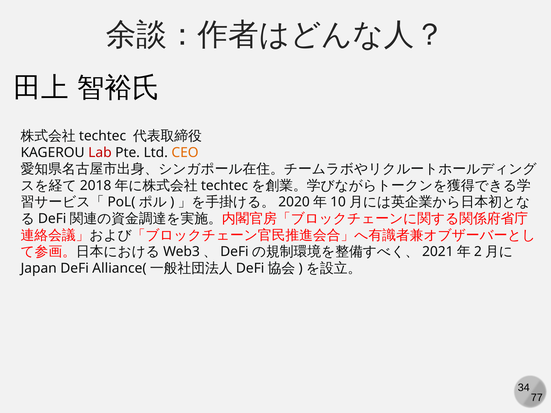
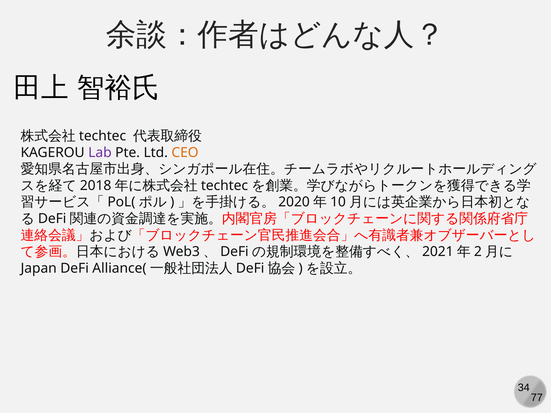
Lab colour: red -> purple (100, 153)
